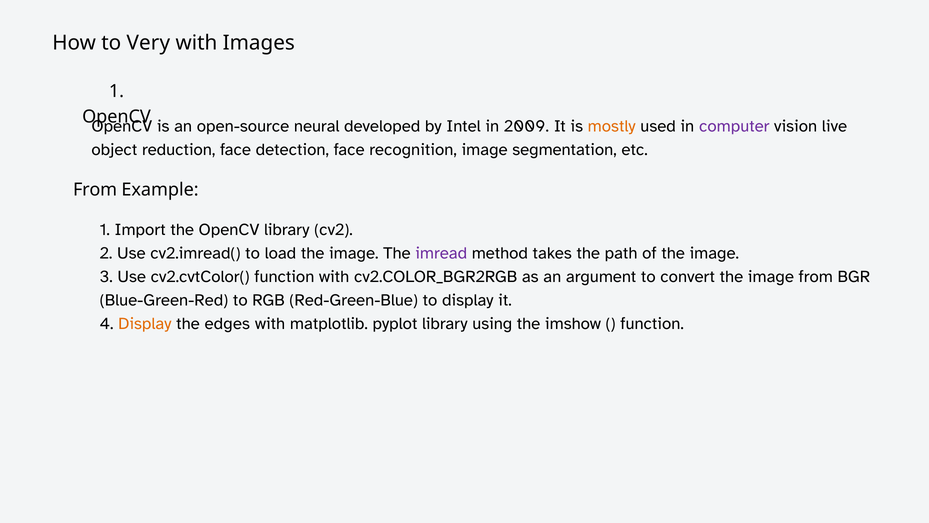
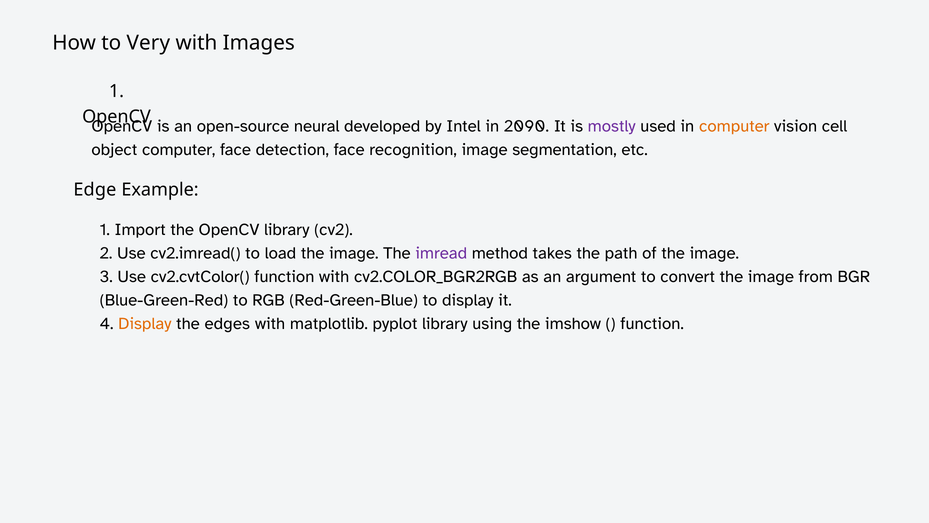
2009: 2009 -> 2090 (526, 126)
mostly colour: orange -> purple (612, 126)
computer colour: purple -> orange (734, 126)
live: live -> cell (835, 126)
object reduction: reduction -> computer (179, 150)
From: From -> Edge (95, 190)
